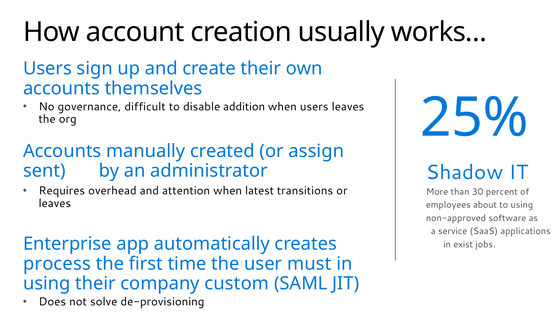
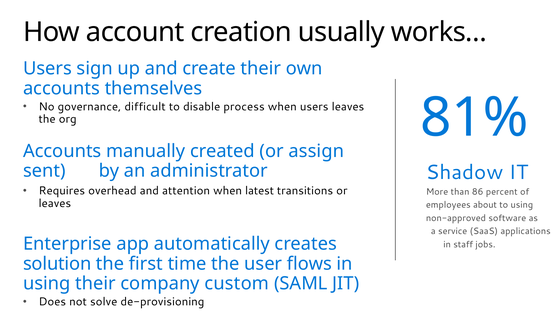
addition: addition -> process (244, 107)
25%: 25% -> 81% (474, 118)
30: 30 -> 86 (478, 192)
exist: exist -> staff (463, 244)
process: process -> solution (57, 264)
must: must -> flows (309, 264)
